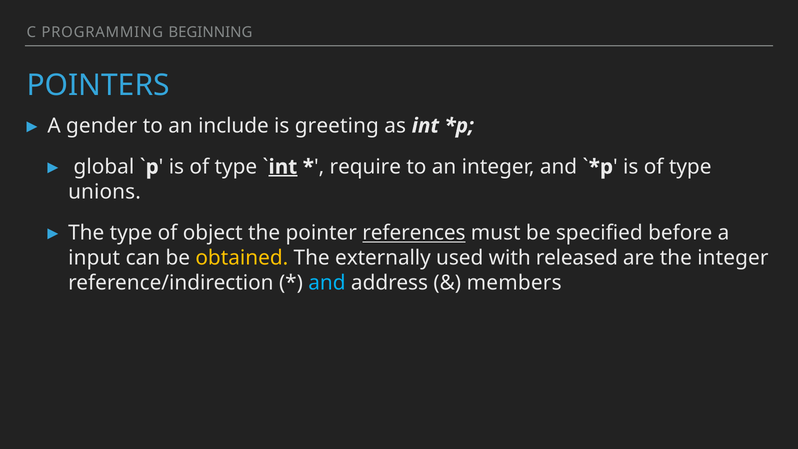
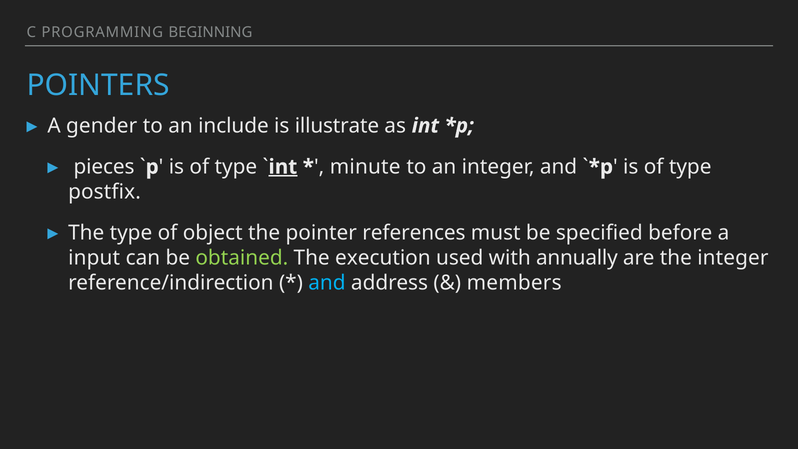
greeting: greeting -> illustrate (337, 126)
global: global -> pieces (104, 167)
require: require -> minute (365, 167)
unions: unions -> postfix (105, 192)
references underline: present -> none (414, 233)
obtained colour: yellow -> light green (242, 258)
externally: externally -> execution (383, 258)
released: released -> annually (577, 258)
